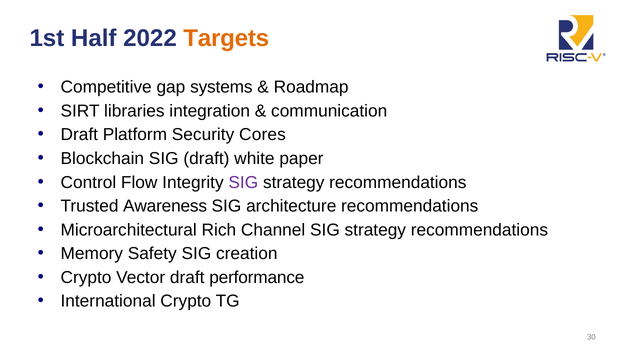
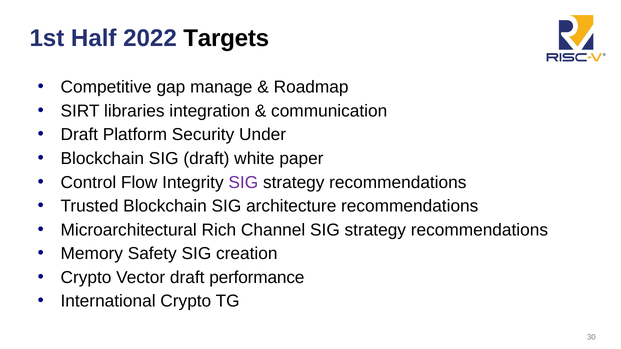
Targets colour: orange -> black (226, 38)
systems: systems -> manage (221, 87)
Cores: Cores -> Under (263, 135)
Trusted Awareness: Awareness -> Blockchain (165, 206)
